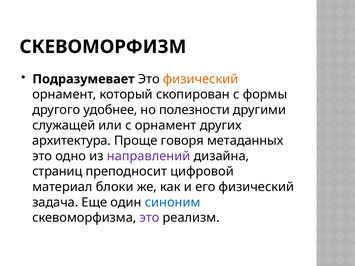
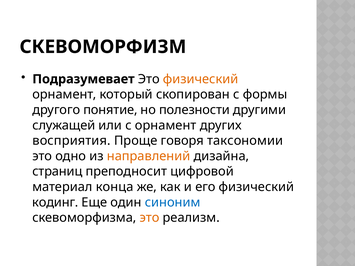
удобнее: удобнее -> понятие (110, 110)
архитектура: архитектура -> восприятия (71, 141)
метаданных: метаданных -> таксономии (245, 141)
направлений colour: purple -> orange (149, 156)
блоки: блоки -> конца (115, 187)
задача: задача -> кодинг (55, 203)
это colour: purple -> orange (150, 218)
